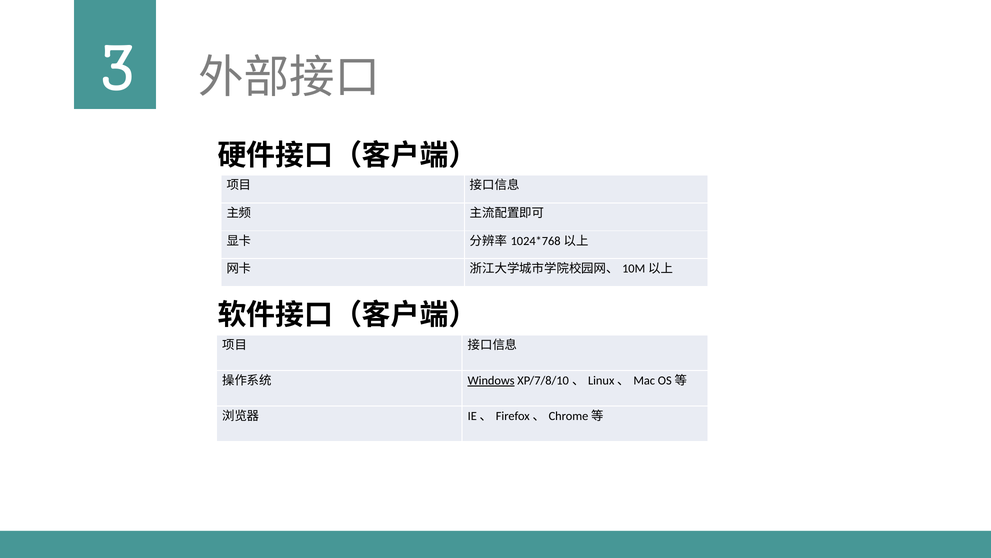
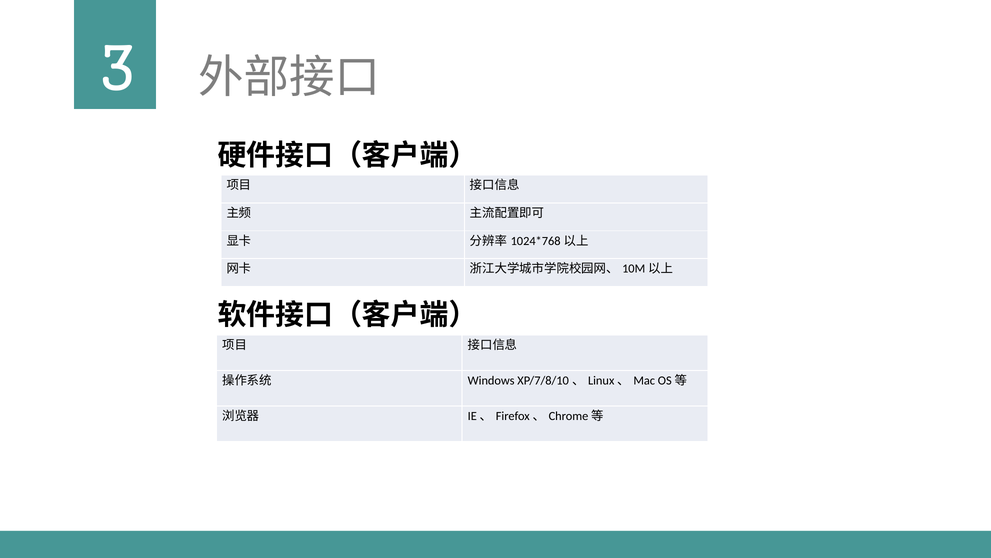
Windows underline: present -> none (491, 380)
